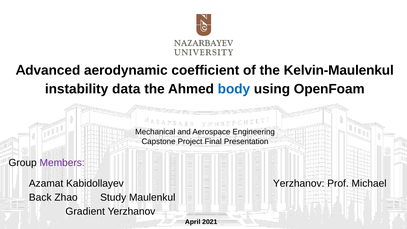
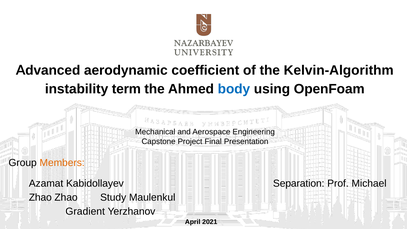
Kelvin-Maulenkul: Kelvin-Maulenkul -> Kelvin-Algorithm (339, 70)
data: data -> term (126, 89)
Members colour: purple -> orange (62, 163)
Kabidollayev Yerzhanov: Yerzhanov -> Separation (299, 184)
Back: Back -> Zhao (40, 198)
